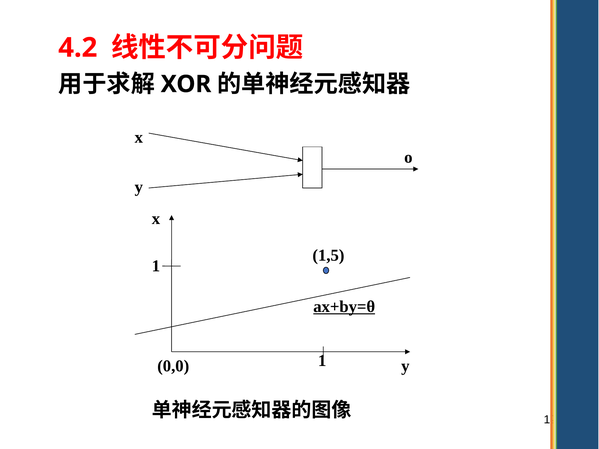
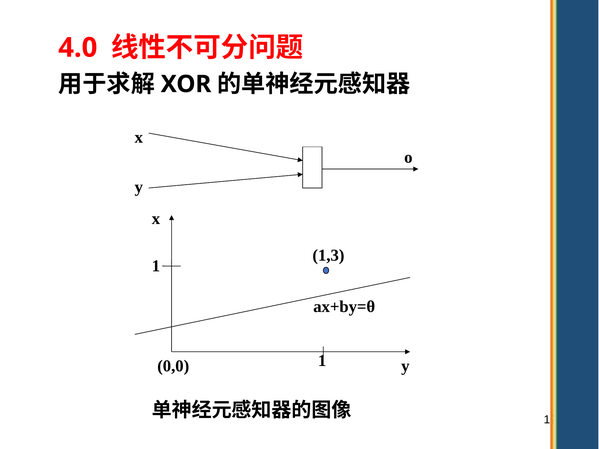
4.2: 4.2 -> 4.0 (78, 48)
1,5: 1,5 -> 1,3 (328, 256)
ax+by=θ underline: present -> none (344, 307)
